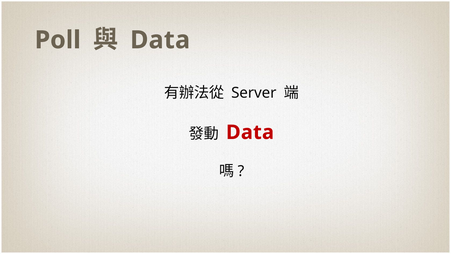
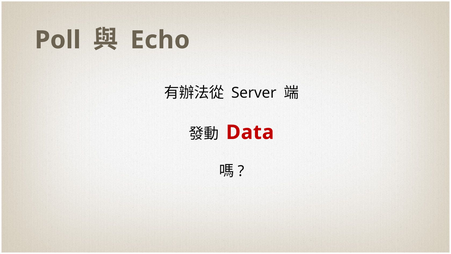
Data: Data -> Echo (160, 40)
